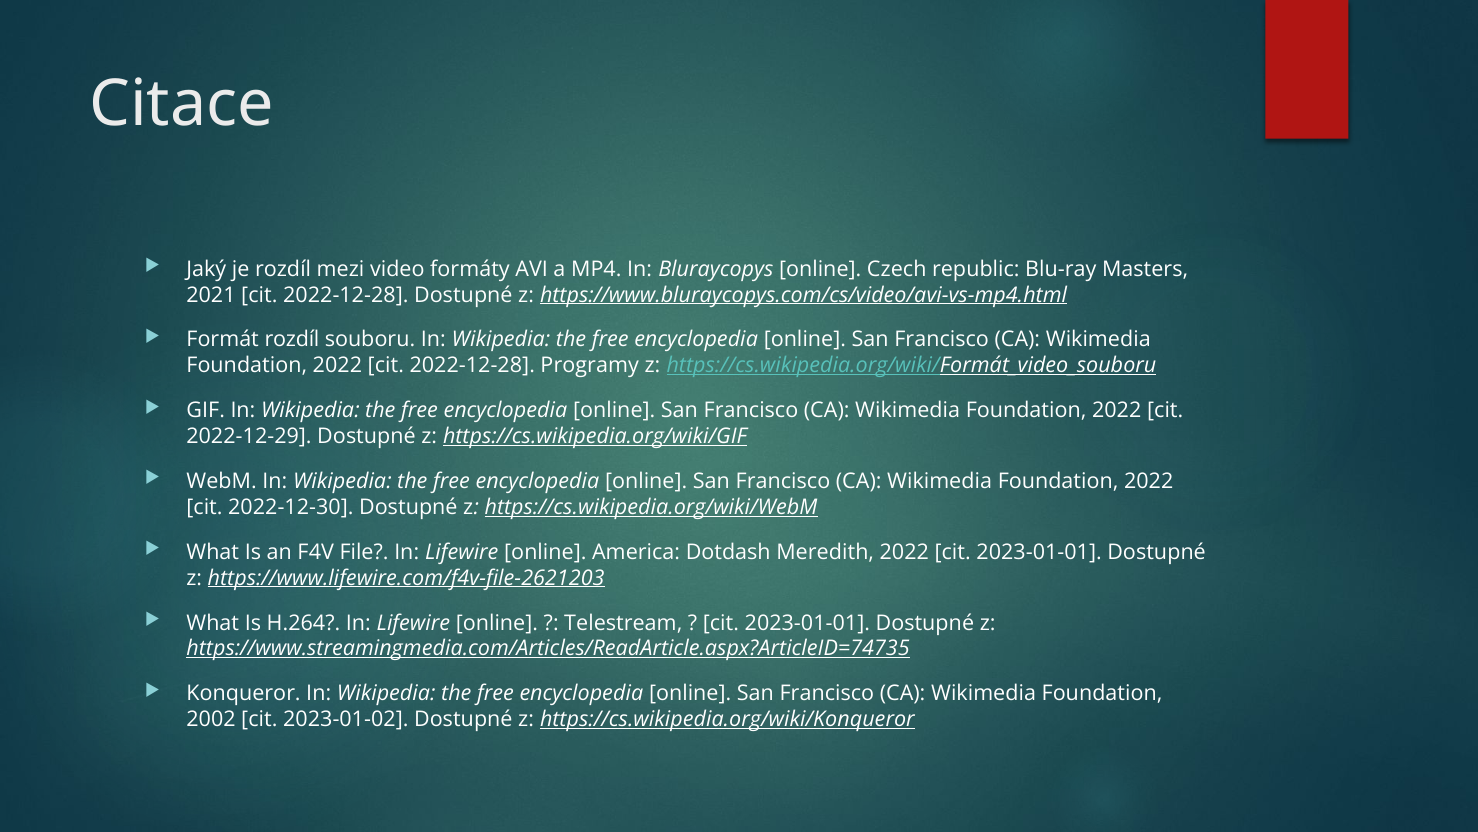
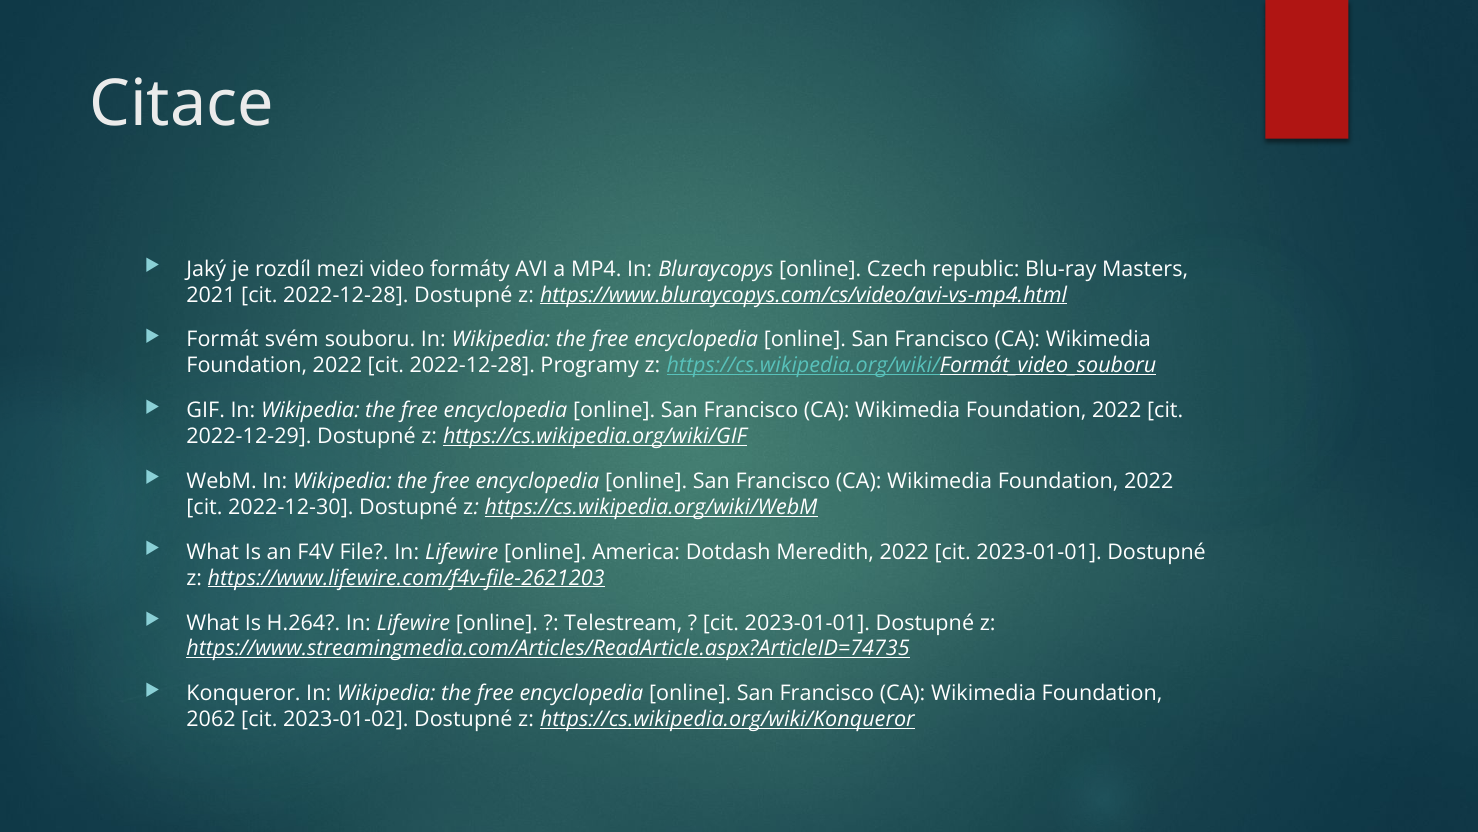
Formát rozdíl: rozdíl -> svém (292, 340)
2002: 2002 -> 2062 (211, 719)
